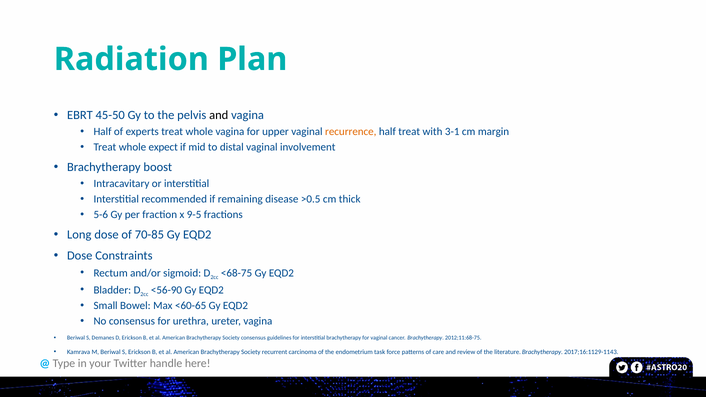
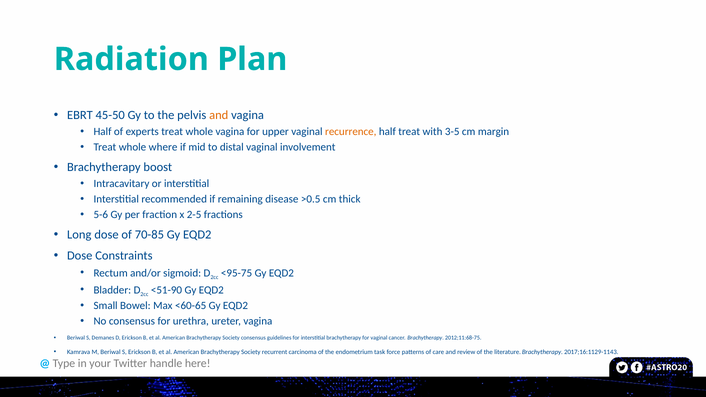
and colour: black -> orange (219, 115)
3-1: 3-1 -> 3-5 (452, 131)
expect: expect -> where (163, 147)
9-5: 9-5 -> 2-5 (194, 215)
<68-75: <68-75 -> <95-75 (237, 273)
<56-90: <56-90 -> <51-90 (166, 290)
